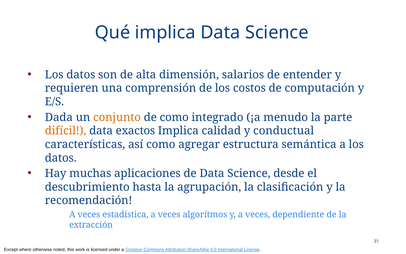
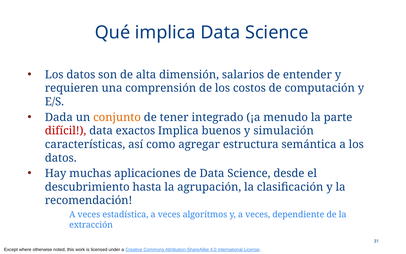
de como: como -> tener (174, 117)
difícil colour: orange -> red (66, 131)
calidad: calidad -> buenos (221, 131)
conductual: conductual -> simulación (284, 131)
